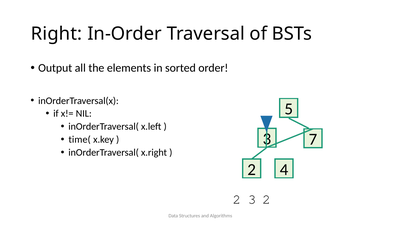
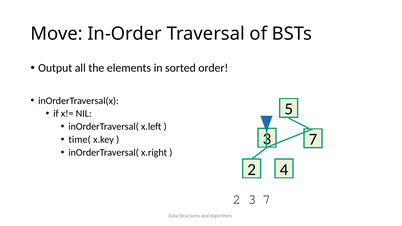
Right: Right -> Move (57, 34)
3 2: 2 -> 7 (266, 200)
